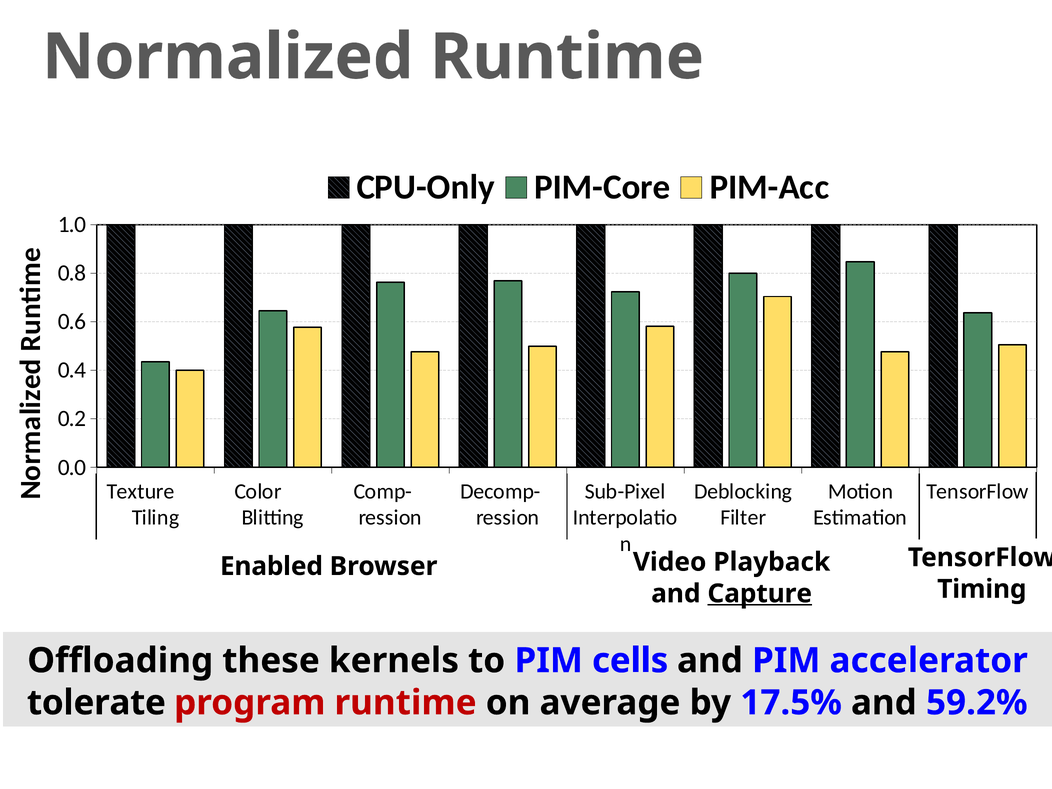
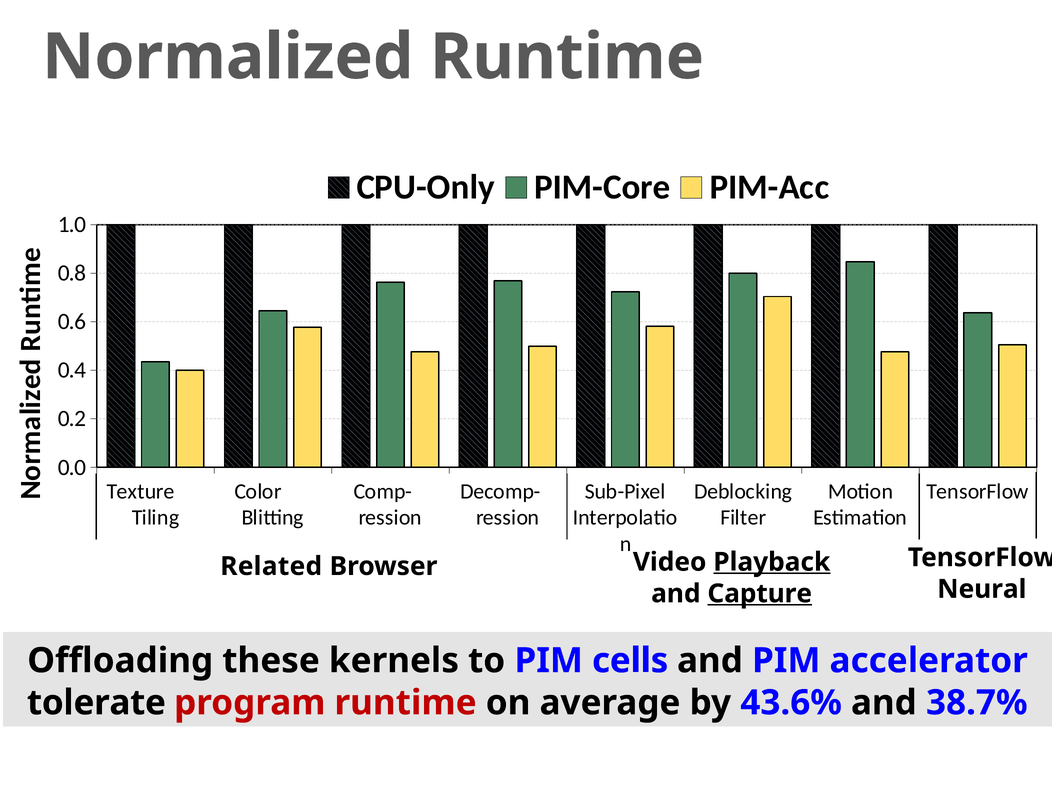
Enabled: Enabled -> Related (271, 566)
Playback underline: none -> present (772, 562)
Timing: Timing -> Neural (982, 589)
17.5%: 17.5% -> 43.6% (791, 703)
59.2%: 59.2% -> 38.7% (977, 703)
